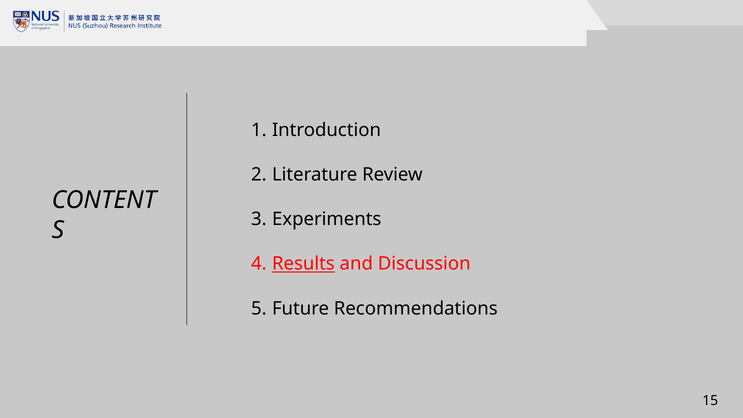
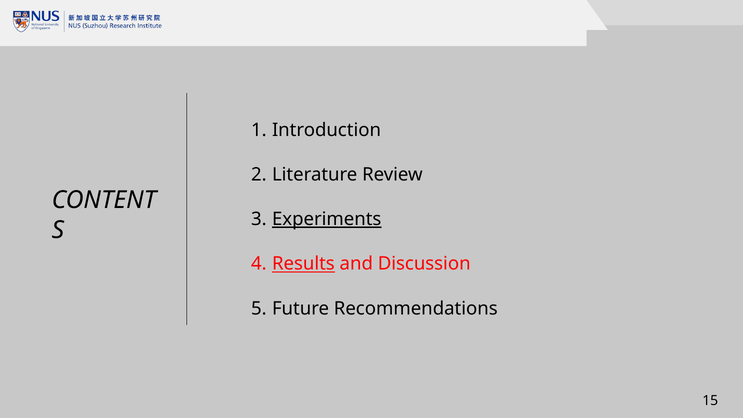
Experiments underline: none -> present (327, 219)
